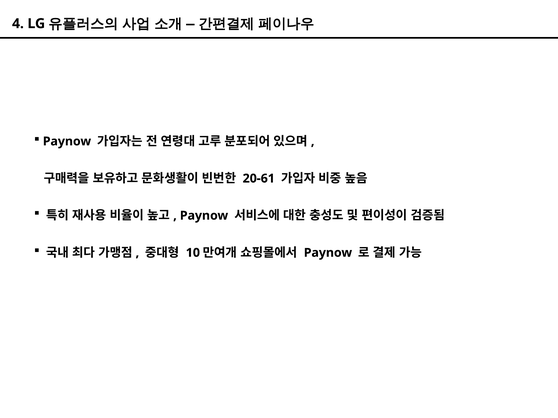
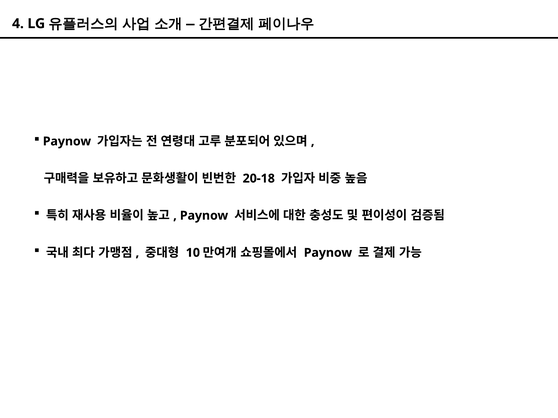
20-61: 20-61 -> 20-18 (259, 179)
